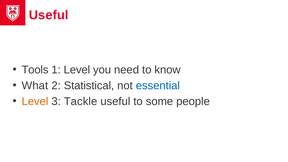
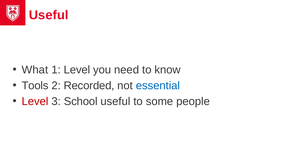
Tools: Tools -> What (35, 70)
What: What -> Tools (35, 86)
Statistical: Statistical -> Recorded (89, 86)
Level colour: orange -> red (35, 101)
Tackle: Tackle -> School (81, 101)
